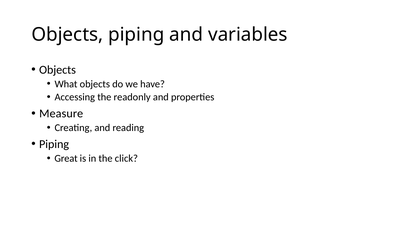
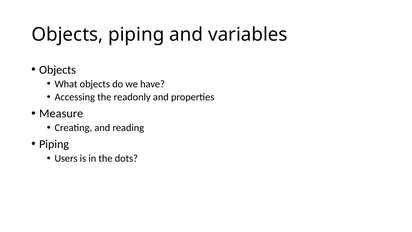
Great: Great -> Users (66, 158)
click: click -> dots (126, 158)
